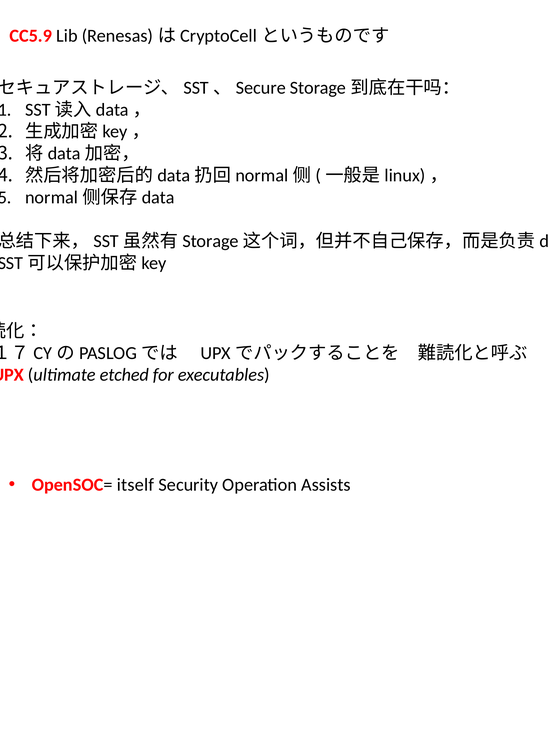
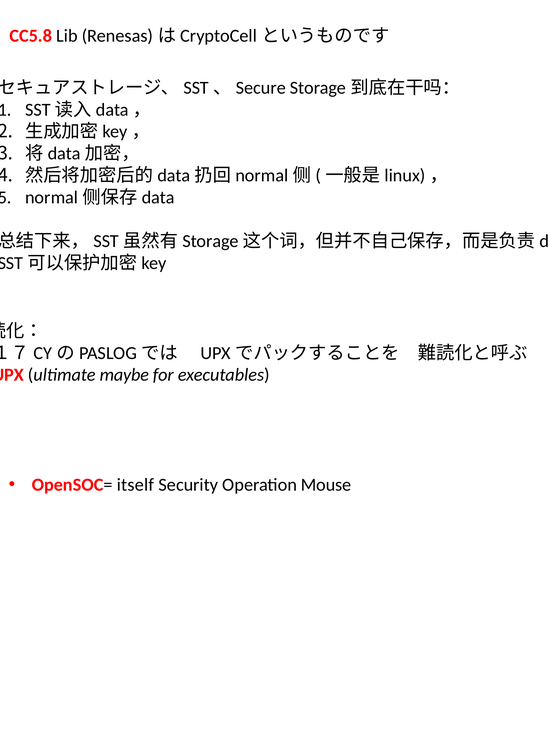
CC5.9: CC5.9 -> CC5.8 (31, 36)
etched: etched -> maybe (124, 375)
Assists: Assists -> Mouse (326, 485)
